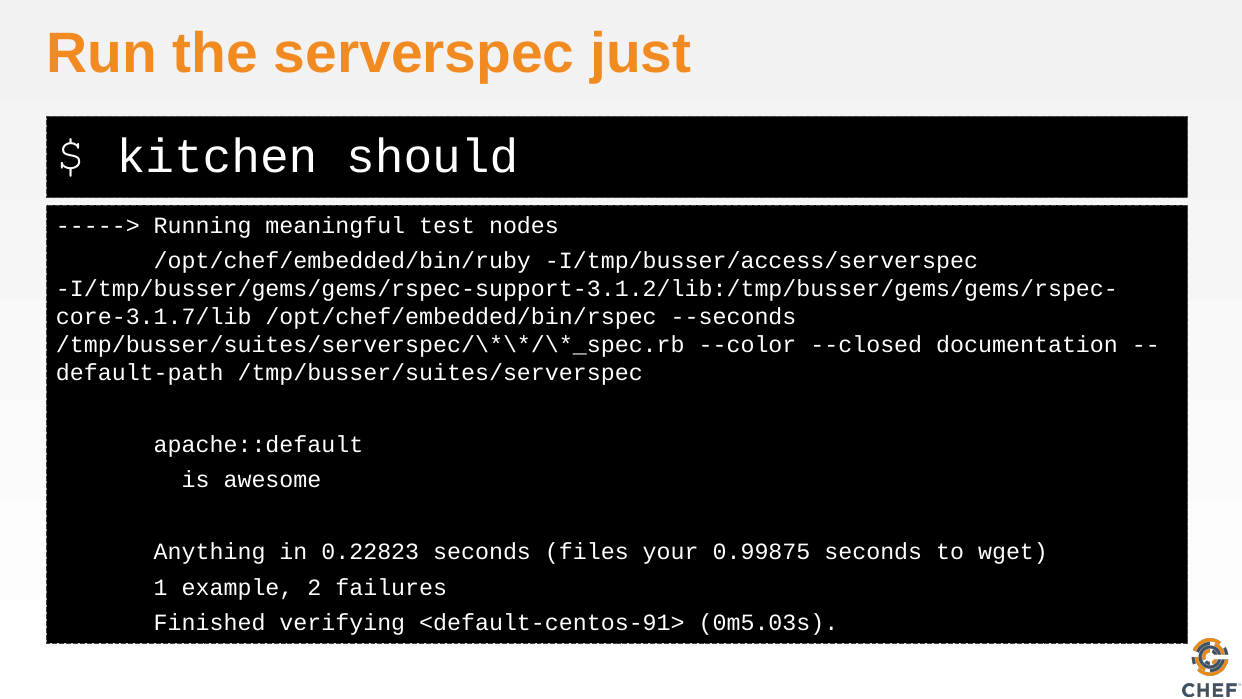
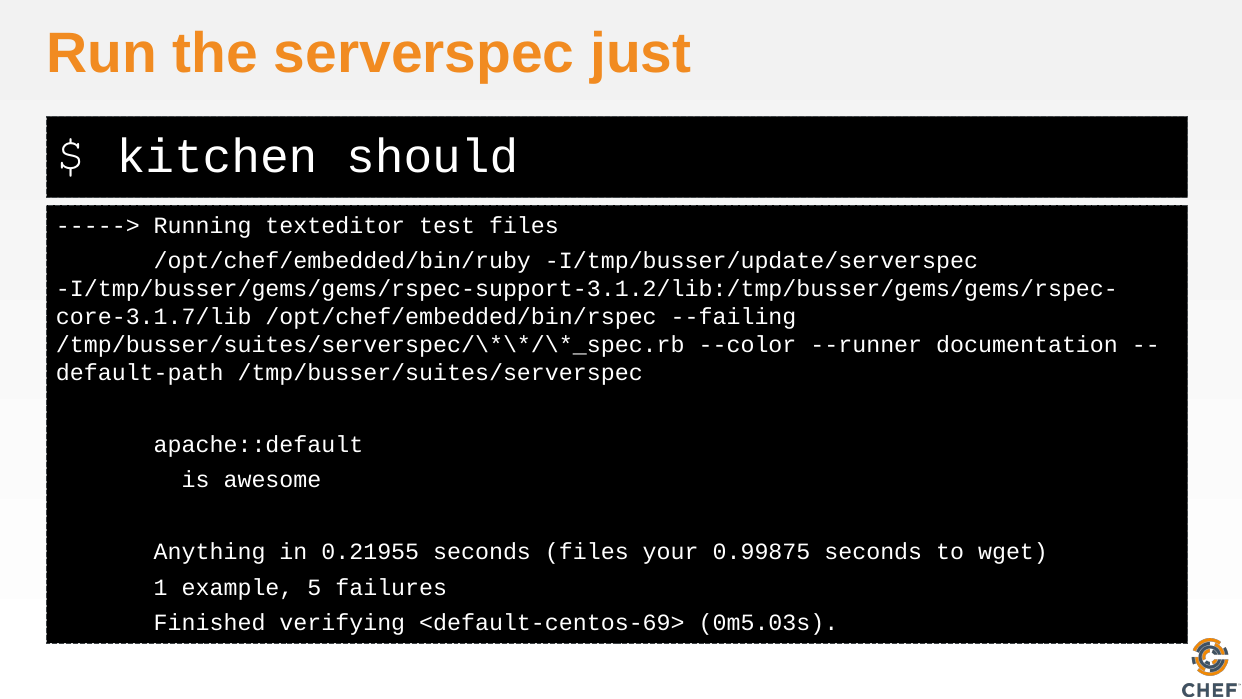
meaningful: meaningful -> texteditor (335, 225)
test nodes: nodes -> files (524, 225)
I/tmp/busser/access/serverspec: I/tmp/busser/access/serverspec -> I/tmp/busser/update/serverspec (761, 261)
--seconds: --seconds -> --failing (734, 317)
--closed: --closed -> --runner (866, 345)
0.22823: 0.22823 -> 0.21955 (370, 551)
2: 2 -> 5 (314, 587)
<default-centos-91>: <default-centos-91> -> <default-centos-69> (552, 623)
